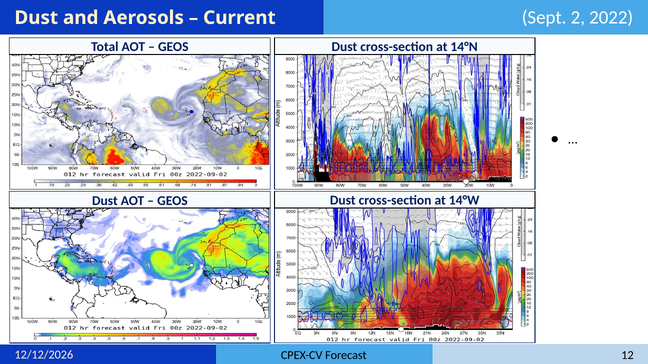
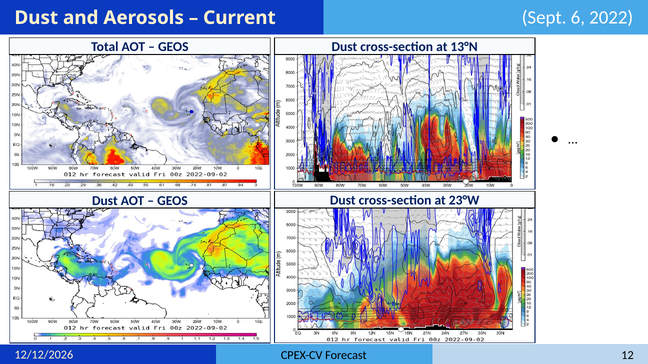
2: 2 -> 6 (578, 18)
14°N: 14°N -> 13°N (464, 47)
14°W: 14°W -> 23°W (464, 201)
